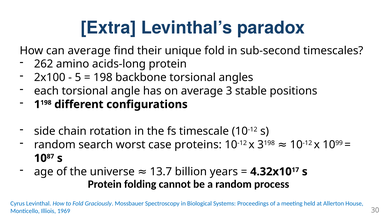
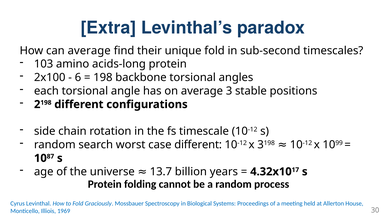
262: 262 -> 103 (44, 64)
5: 5 -> 6 (78, 77)
1: 1 -> 2 (37, 104)
case proteins: proteins -> different (198, 144)
